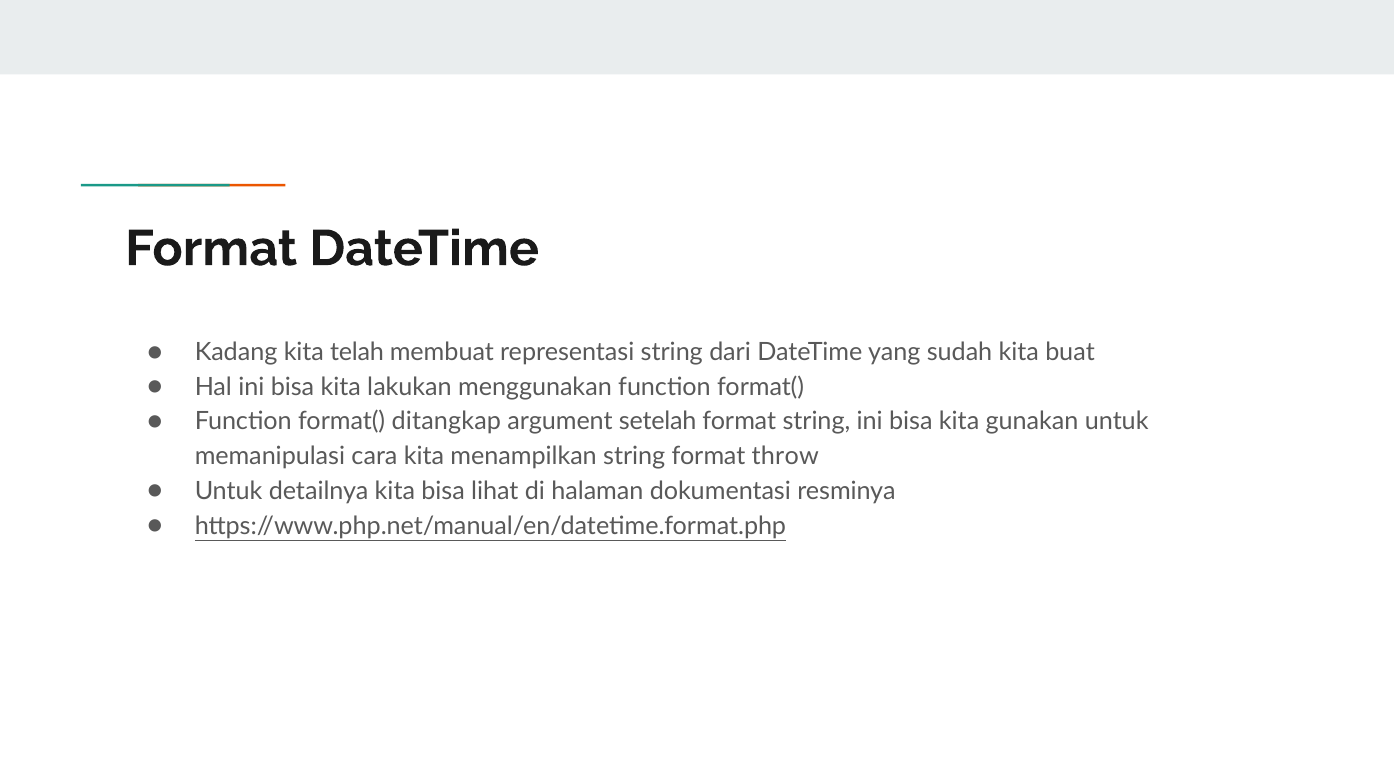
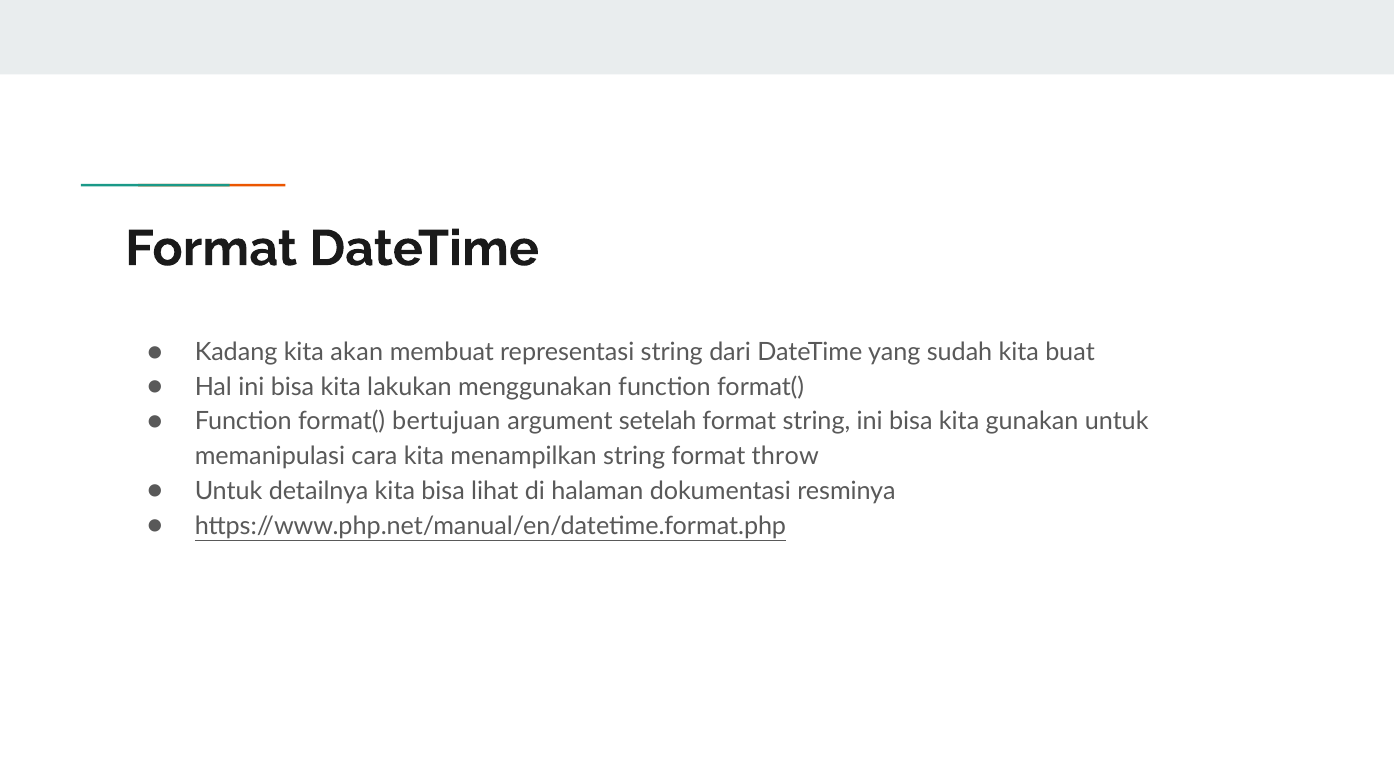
telah: telah -> akan (357, 352)
ditangkap: ditangkap -> bertujuan (446, 422)
